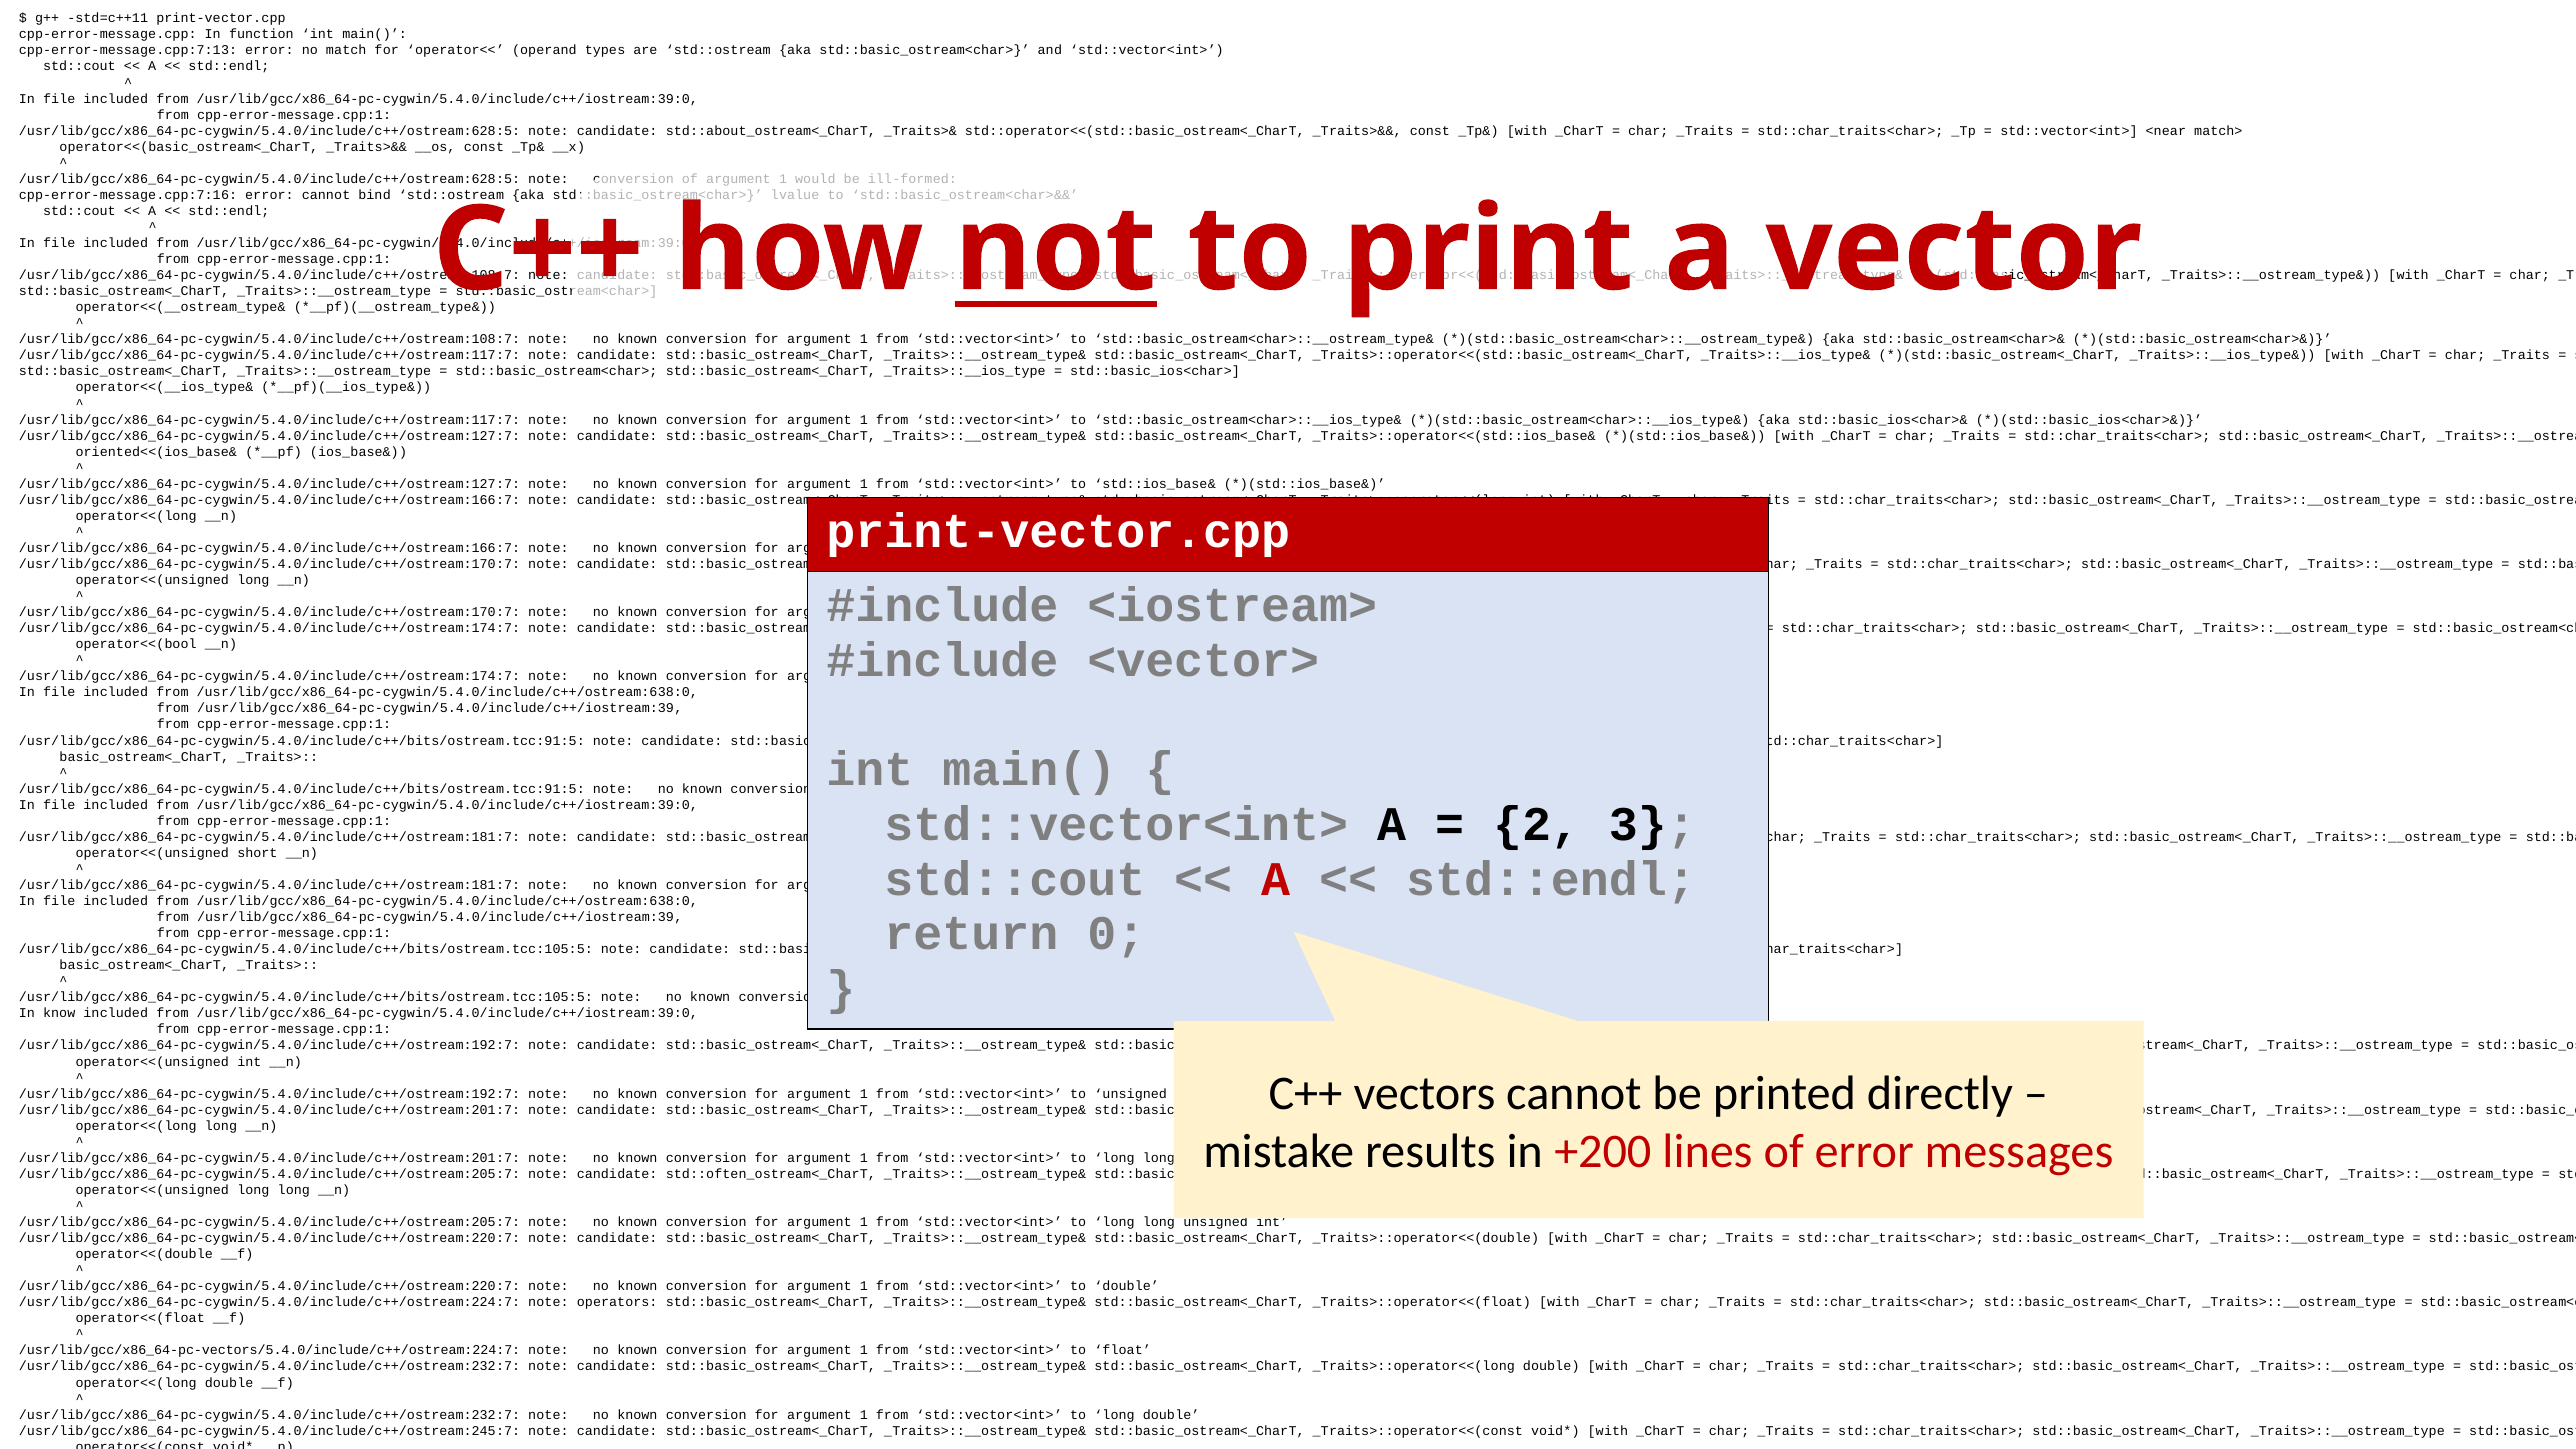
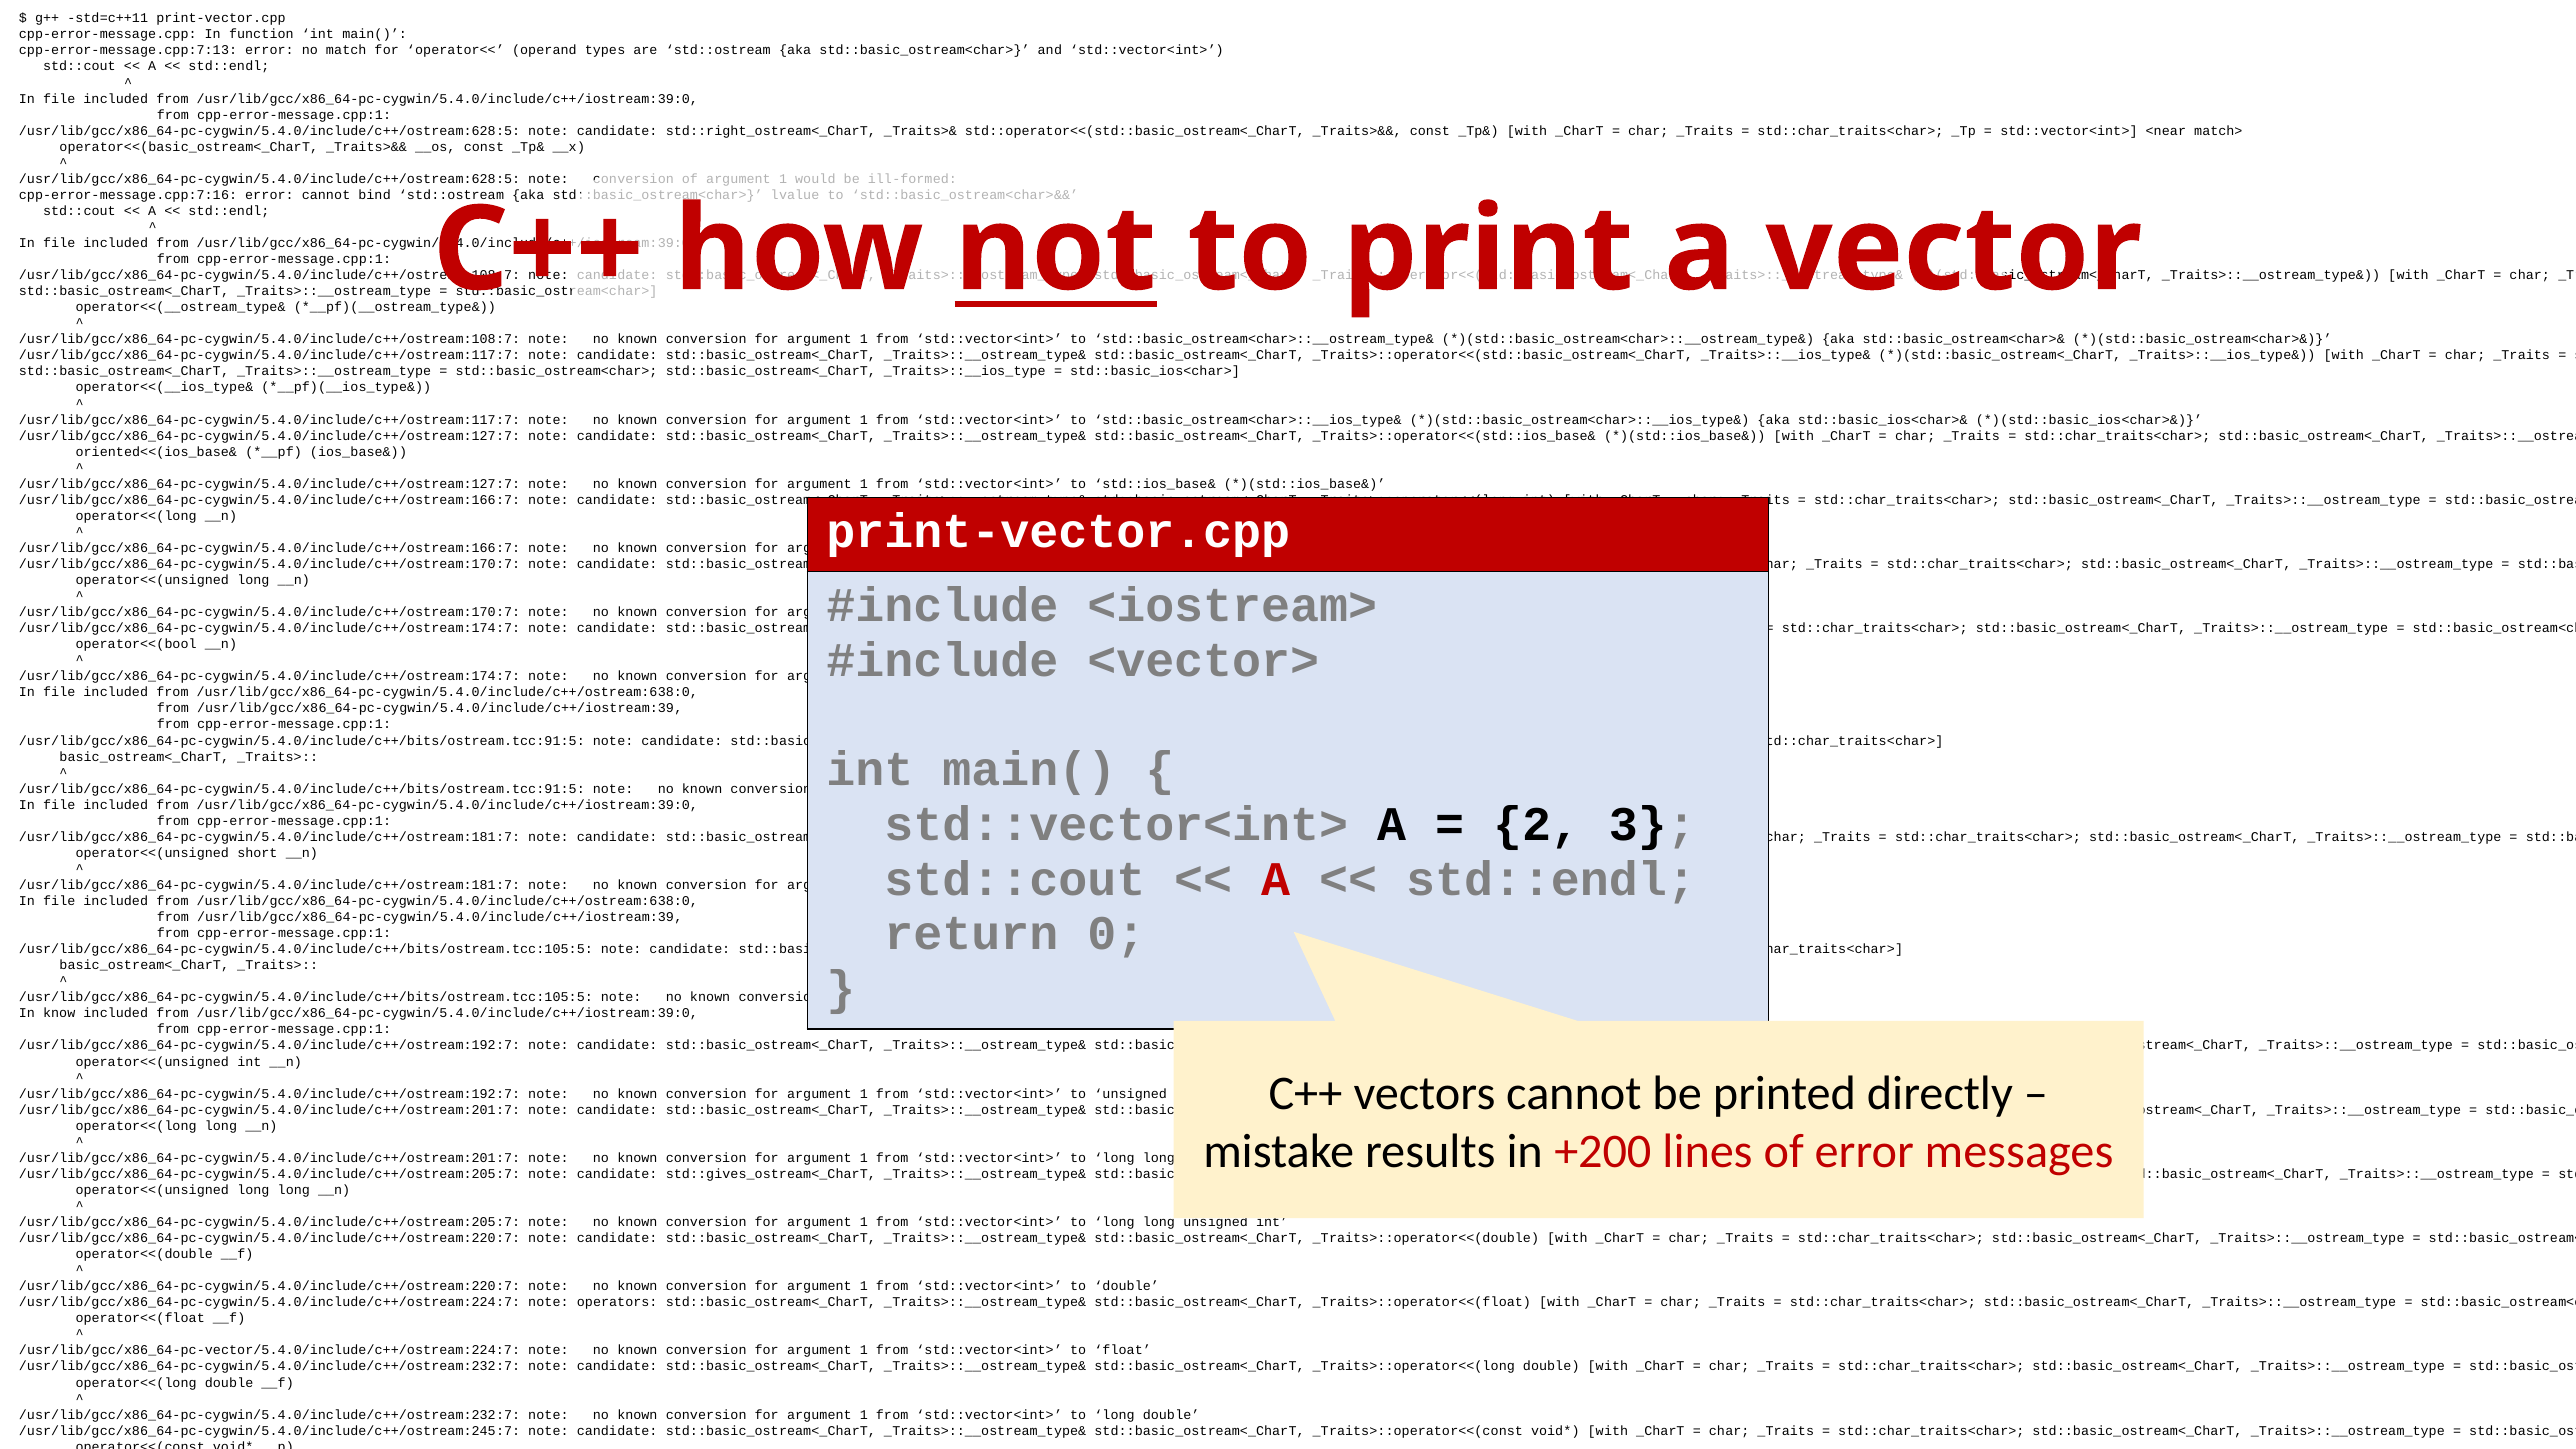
std::about_ostream<_CharT: std::about_ostream<_CharT -> std::right_ostream<_CharT (771, 131)
std::often_ostream<_CharT: std::often_ostream<_CharT -> std::gives_ostream<_CharT (771, 1174)
/usr/lib/gcc/x86_64-pc-vectors/5.4.0/include/c++/ostream:224:7: /usr/lib/gcc/x86_64-pc-vectors/5.4.0/include/c++/ostream:224:7 -> /usr/lib/gcc/x86_64-pc-vector/5.4.0/include/c++/ostream:224:7 (270, 1350)
